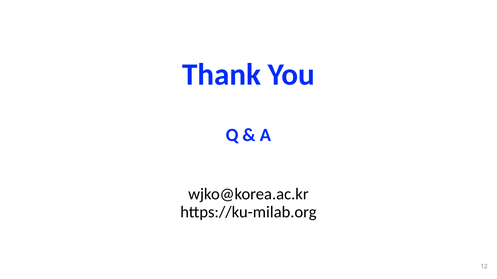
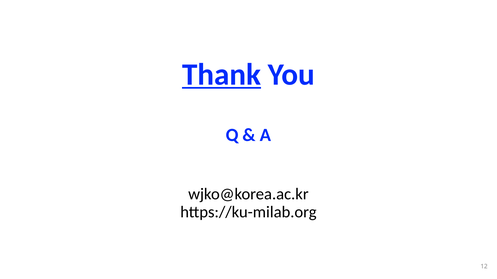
Thank underline: none -> present (221, 75)
